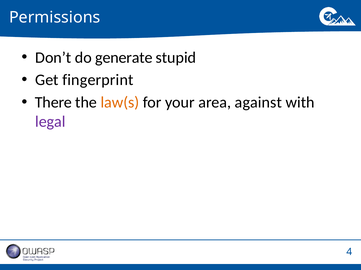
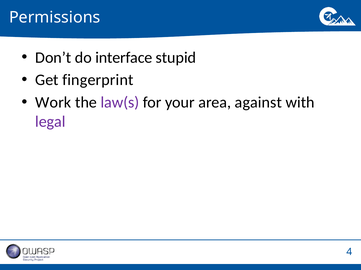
generate: generate -> interface (124, 58)
There: There -> Work (53, 103)
law(s colour: orange -> purple (120, 103)
